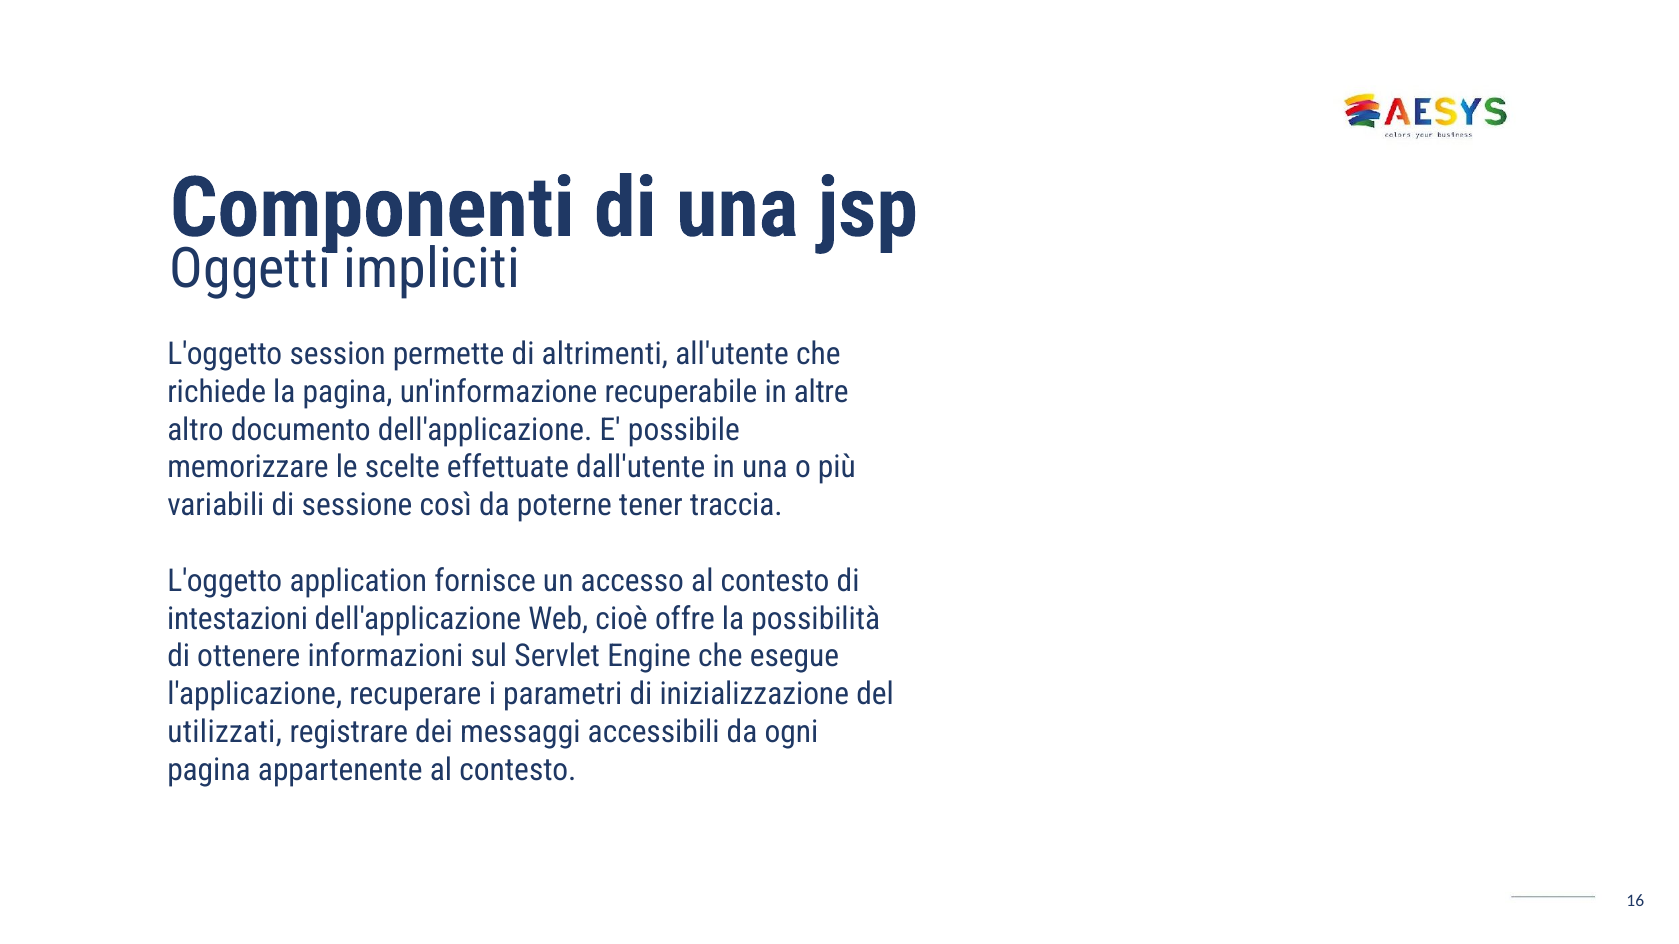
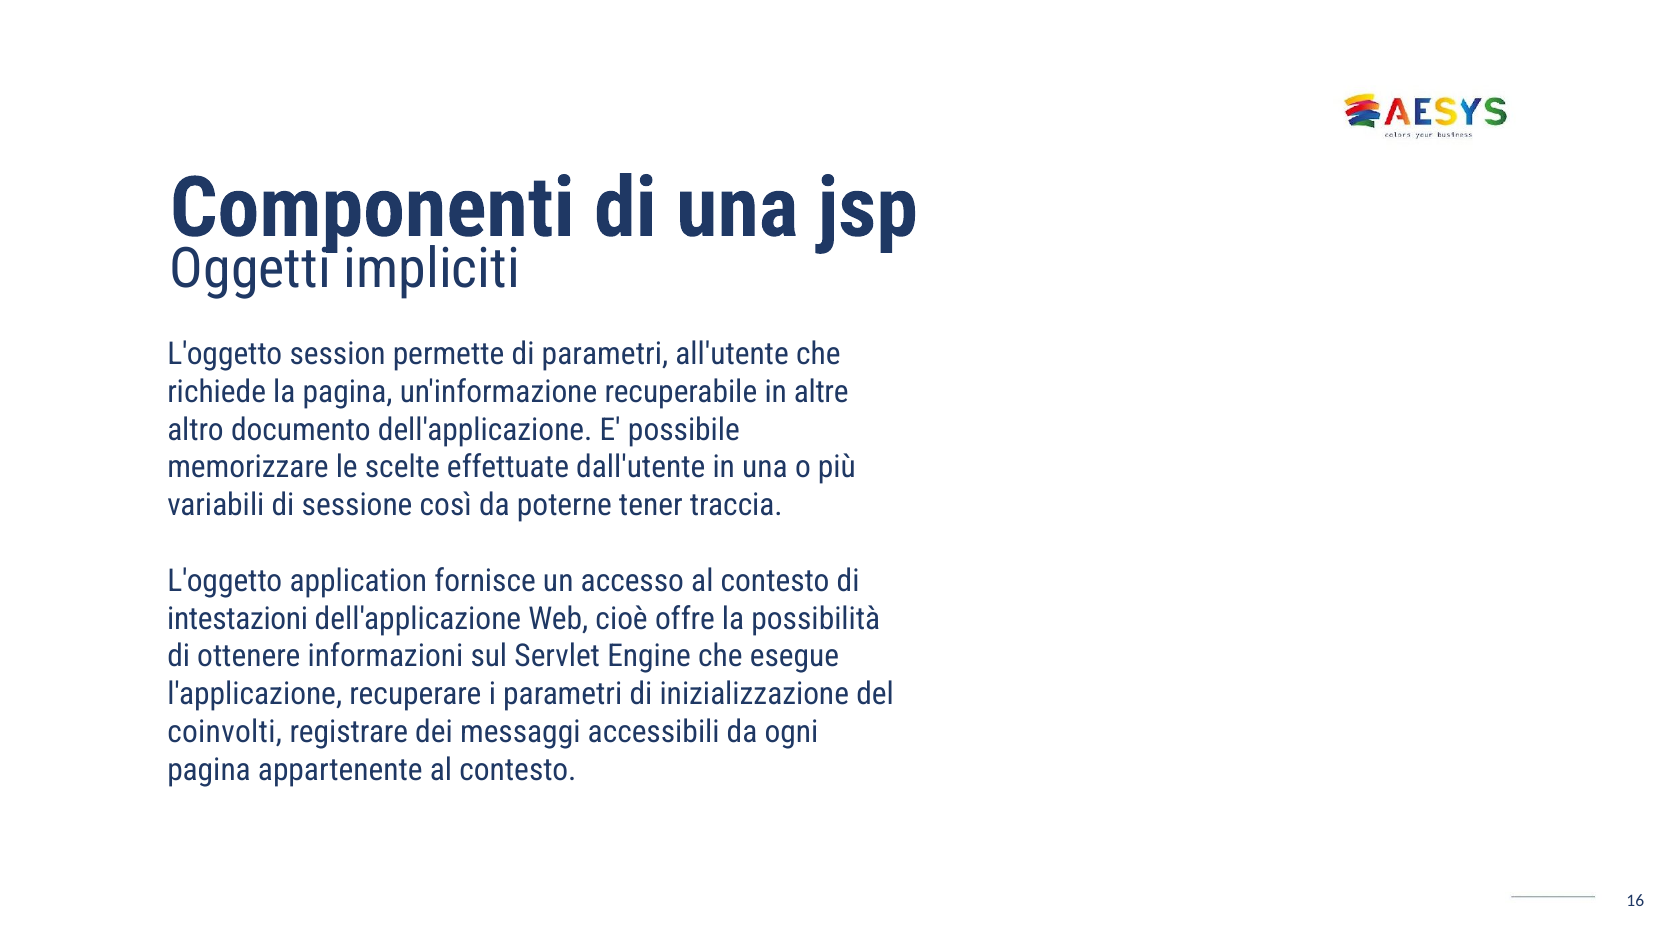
di altrimenti: altrimenti -> parametri (605, 354)
utilizzati: utilizzati -> coinvolti (225, 732)
